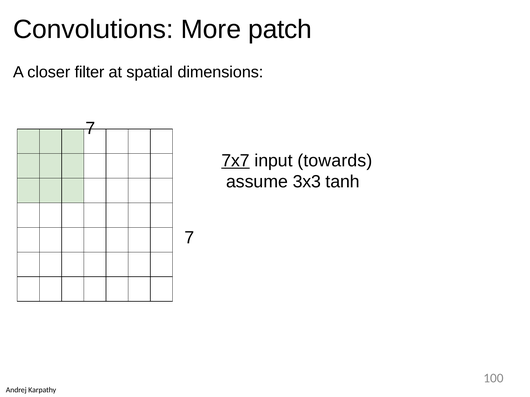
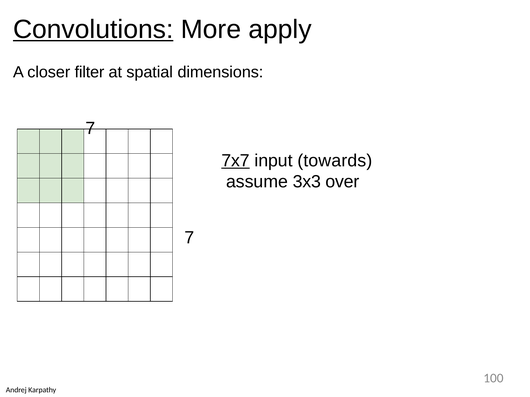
Convolutions underline: none -> present (93, 29)
patch: patch -> apply (280, 29)
tanh: tanh -> over (343, 182)
